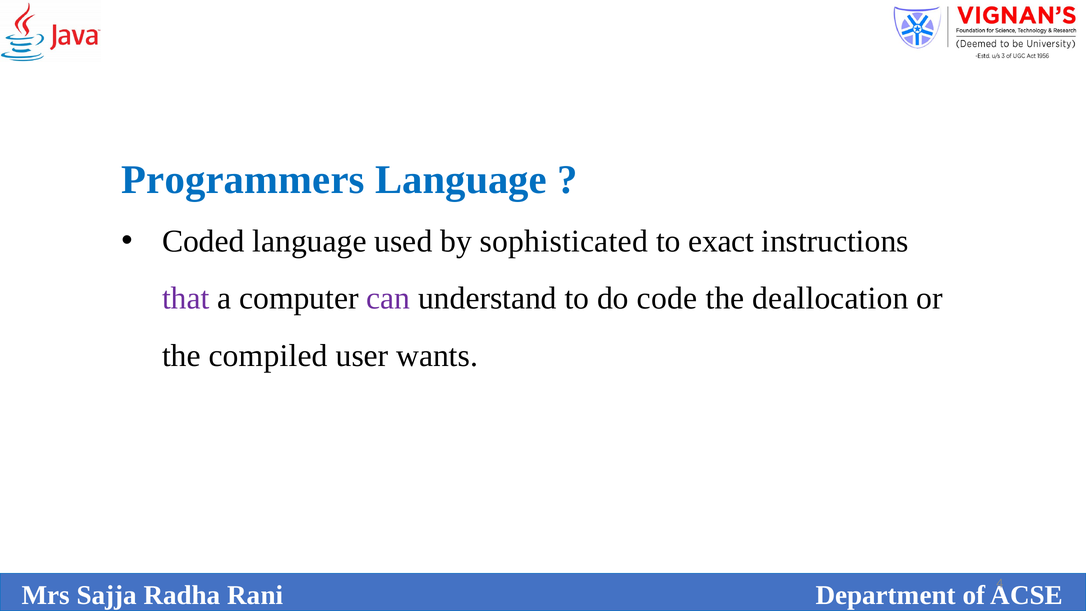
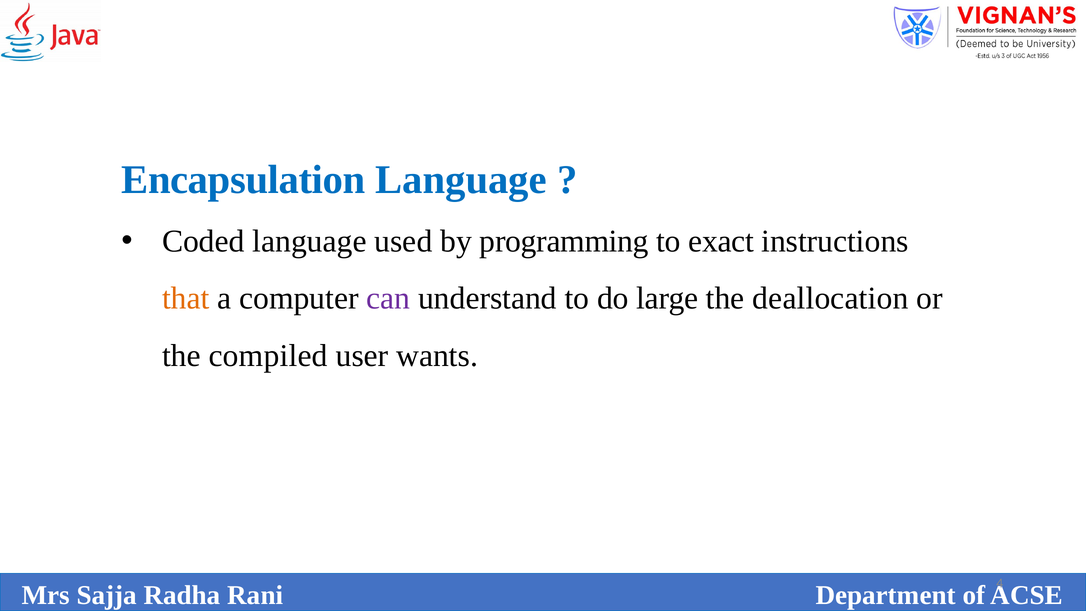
Programmers: Programmers -> Encapsulation (243, 180)
sophisticated: sophisticated -> programming (564, 241)
that colour: purple -> orange (186, 298)
code: code -> large (667, 298)
